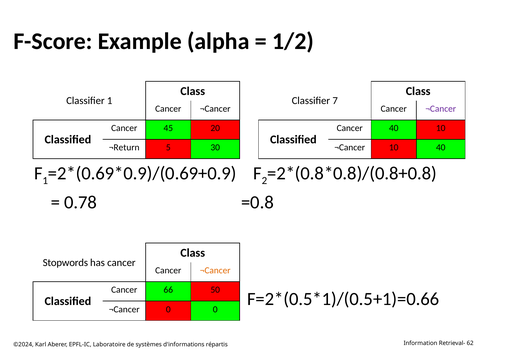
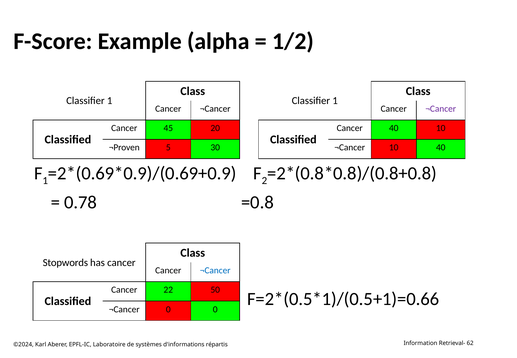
7: 7 -> 1 (335, 101)
¬Return: ¬Return -> ¬Proven (124, 147)
¬Cancer colour: orange -> blue (215, 270)
66: 66 -> 22 (168, 290)
